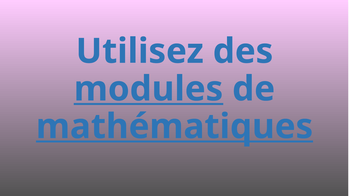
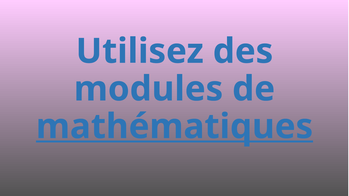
modules underline: present -> none (148, 89)
